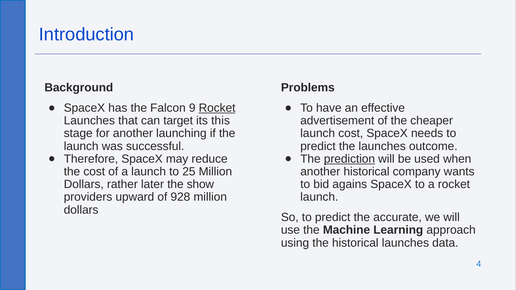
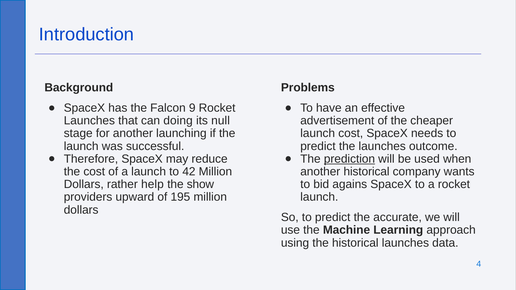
Rocket underline: present -> none (217, 108)
target: target -> doing (178, 121)
this: this -> null (221, 121)
25: 25 -> 42 (189, 172)
later: later -> help (152, 185)
928: 928 -> 195 (180, 197)
